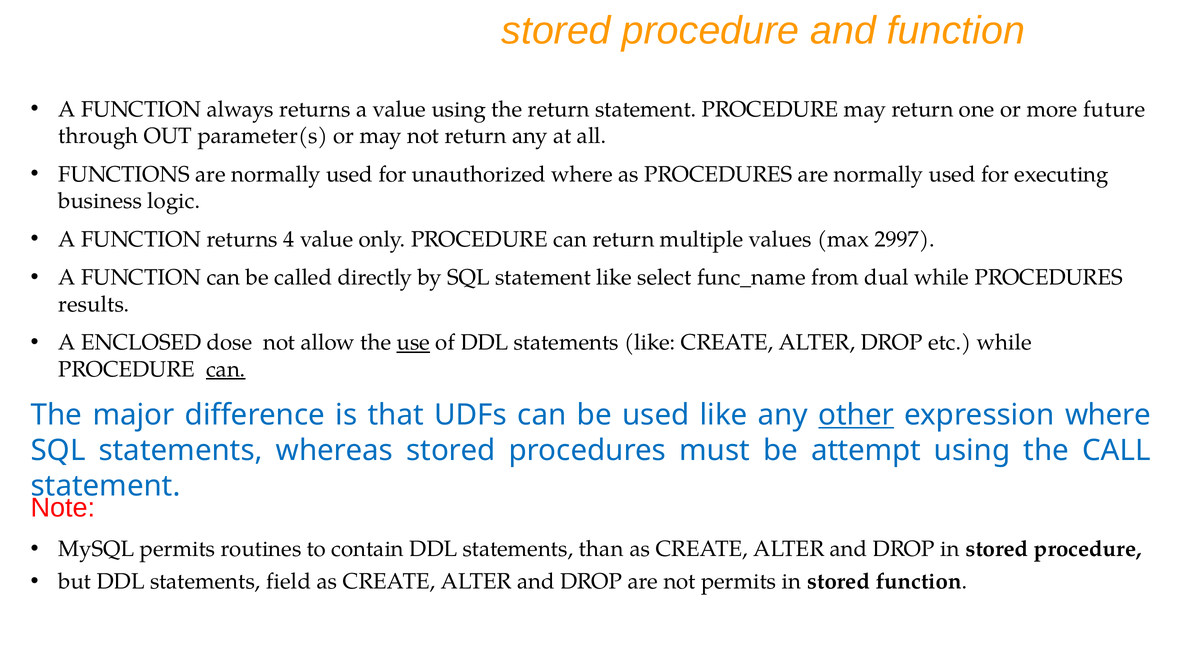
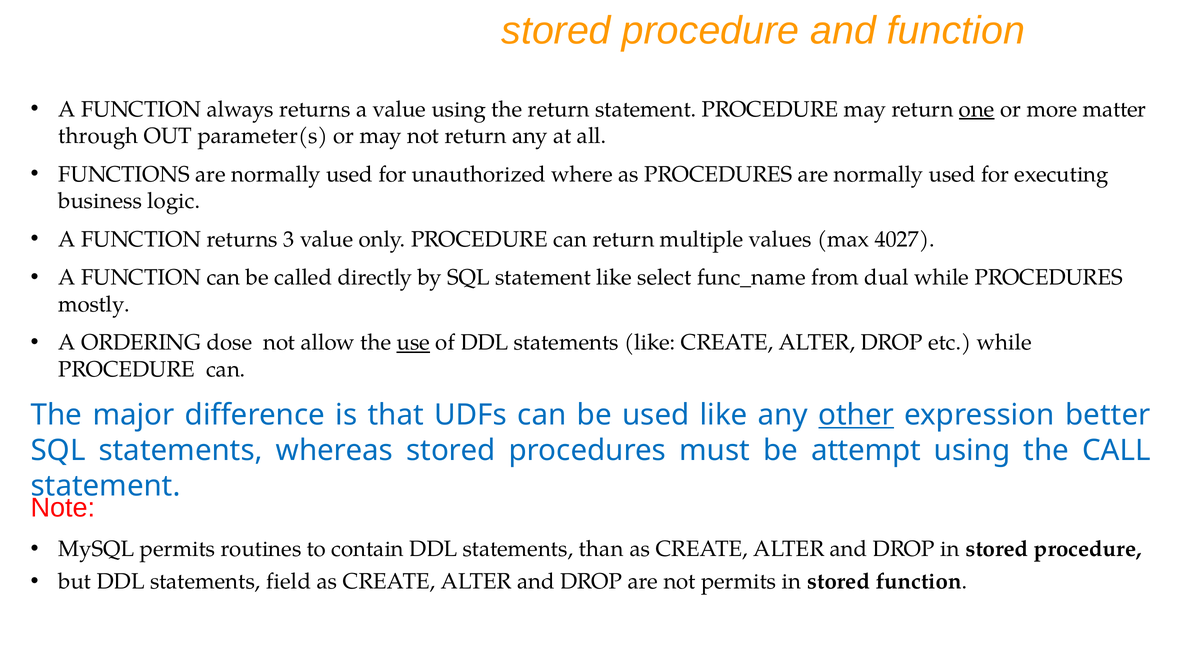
one underline: none -> present (977, 109)
future: future -> matter (1115, 109)
4: 4 -> 3 (289, 239)
2997: 2997 -> 4027 (905, 239)
results: results -> mostly (94, 304)
ENCLOSED: ENCLOSED -> ORDERING (141, 343)
can underline: present -> none (226, 369)
expression where: where -> better (1108, 415)
